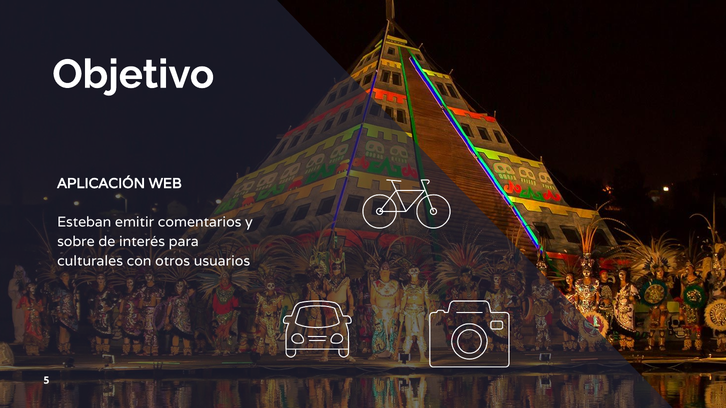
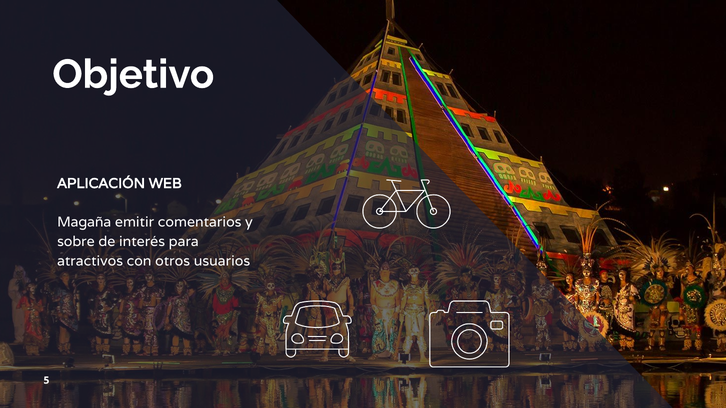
Esteban: Esteban -> Magaña (84, 222)
culturales: culturales -> atractivos (90, 261)
